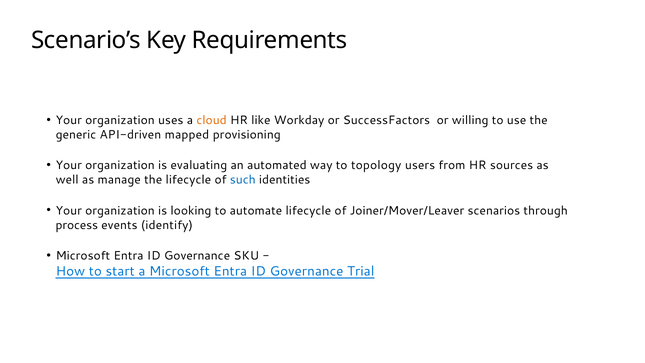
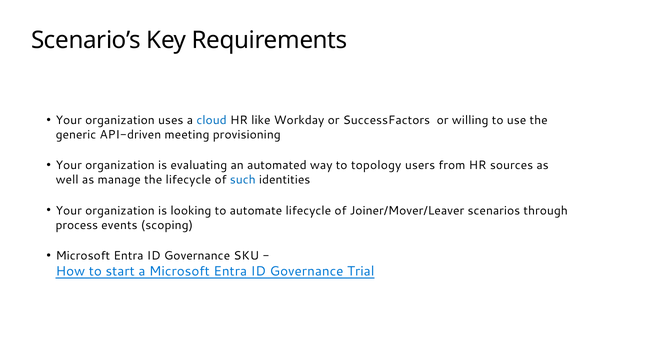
cloud colour: orange -> blue (212, 120)
mapped: mapped -> meeting (187, 135)
identify: identify -> scoping (167, 225)
